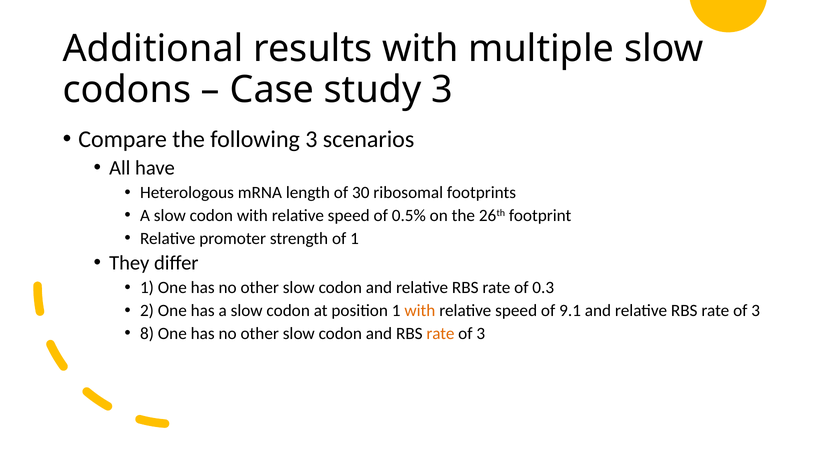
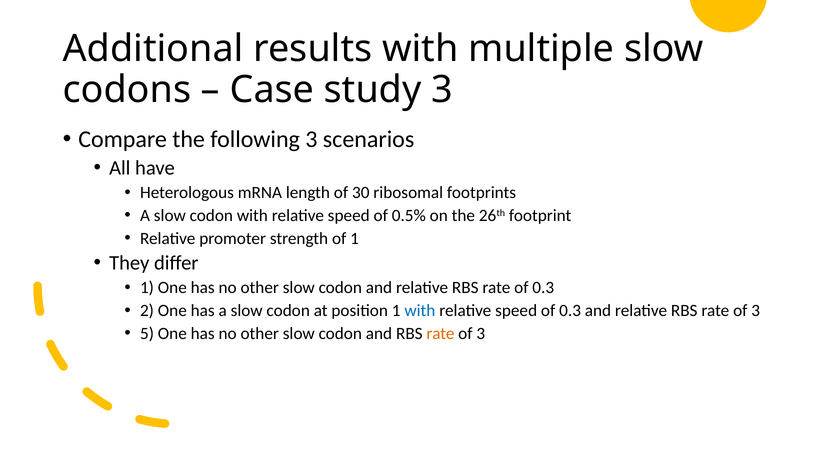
with colour: orange -> blue (420, 310)
speed of 9.1: 9.1 -> 0.3 (570, 310)
8: 8 -> 5 (147, 333)
